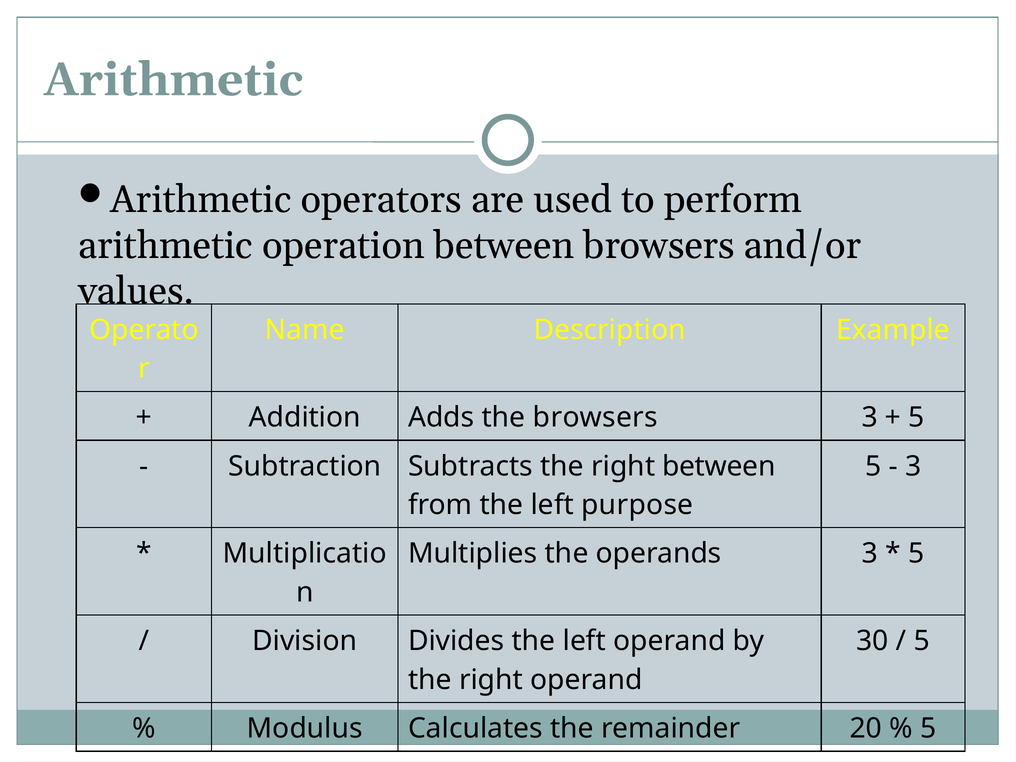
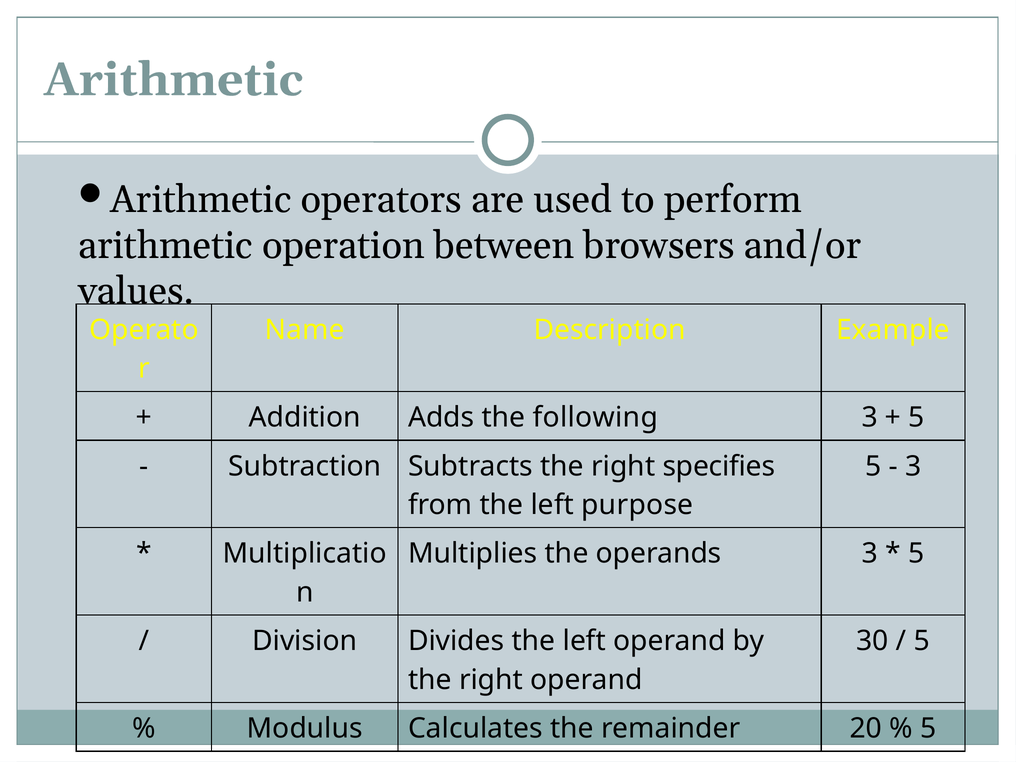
the browsers: browsers -> following (595, 417)
right between: between -> specifies (719, 466)
